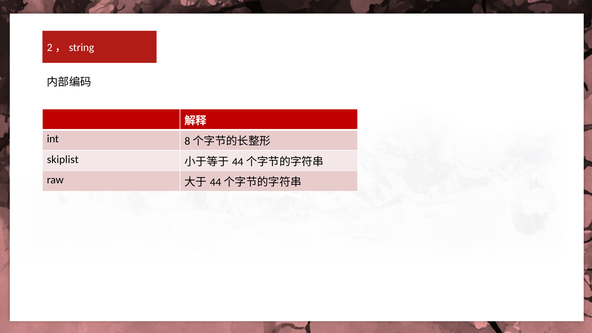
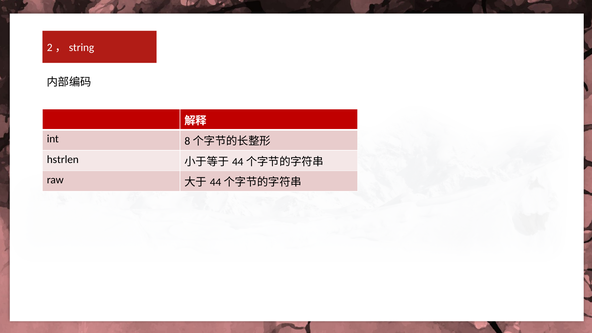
skiplist: skiplist -> hstrlen (63, 159)
